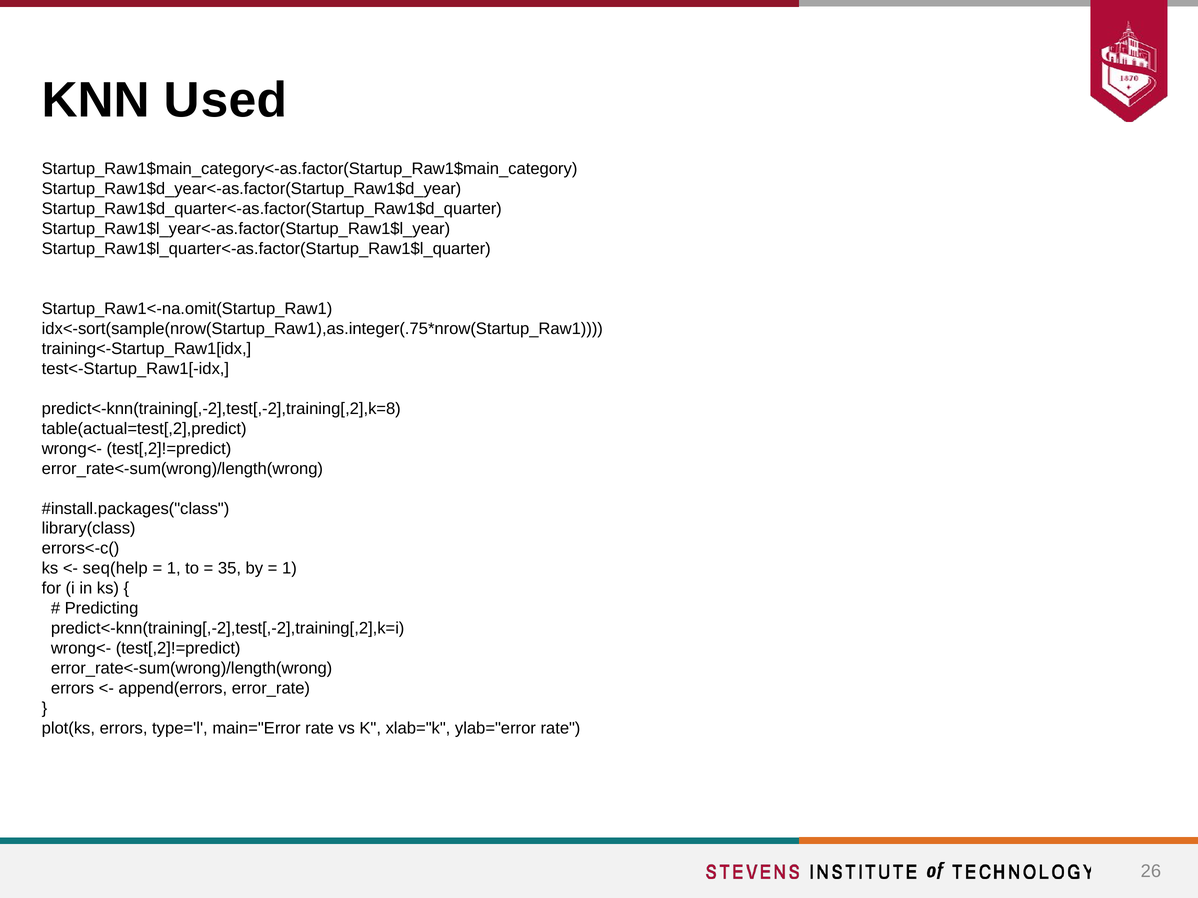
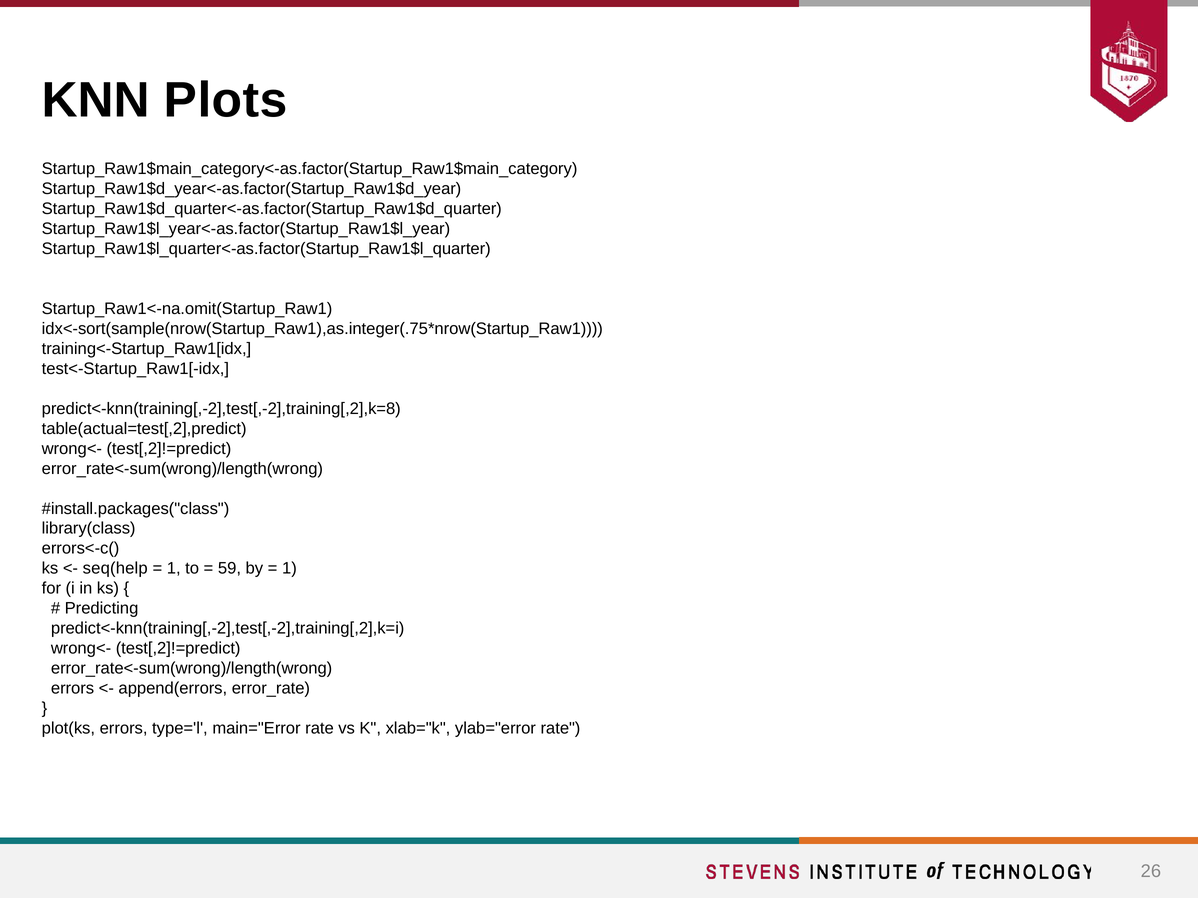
Used: Used -> Plots (226, 100)
35: 35 -> 59 (230, 569)
